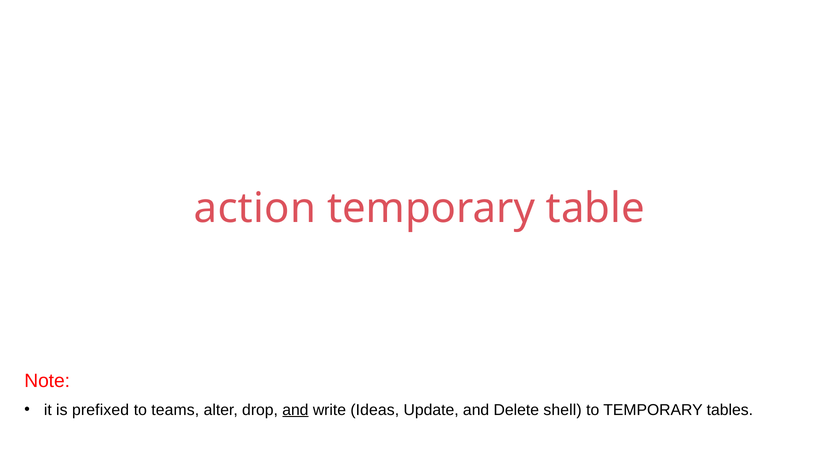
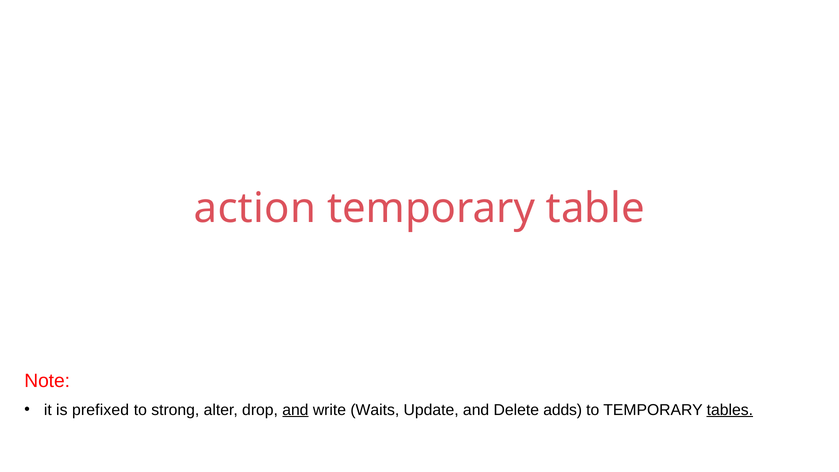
teams: teams -> strong (175, 410)
Ideas: Ideas -> Waits (375, 410)
shell: shell -> adds (563, 410)
tables underline: none -> present (730, 410)
